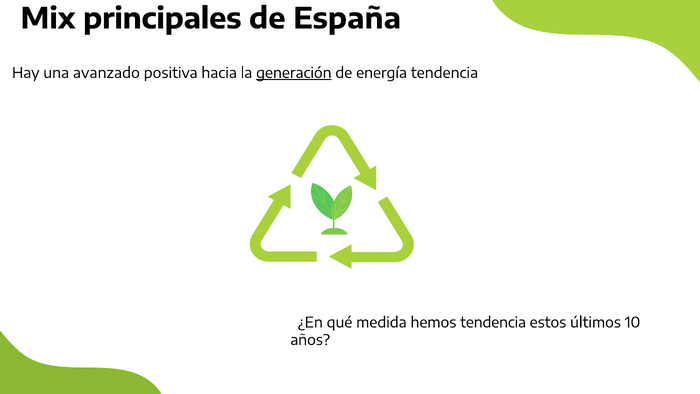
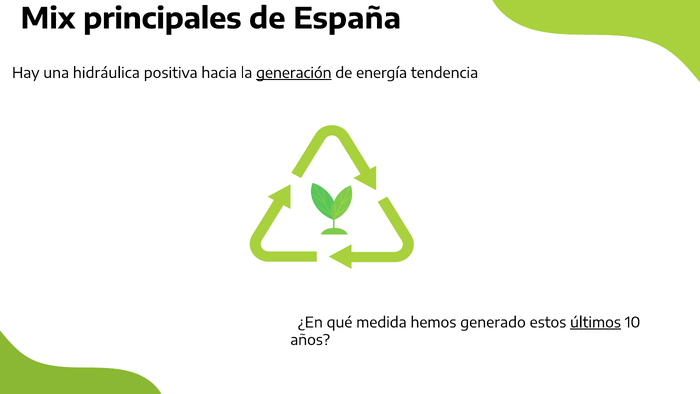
avanzado: avanzado -> hidráulica (106, 73)
hemos tendencia: tendencia -> generado (493, 322)
últimos underline: none -> present (596, 322)
